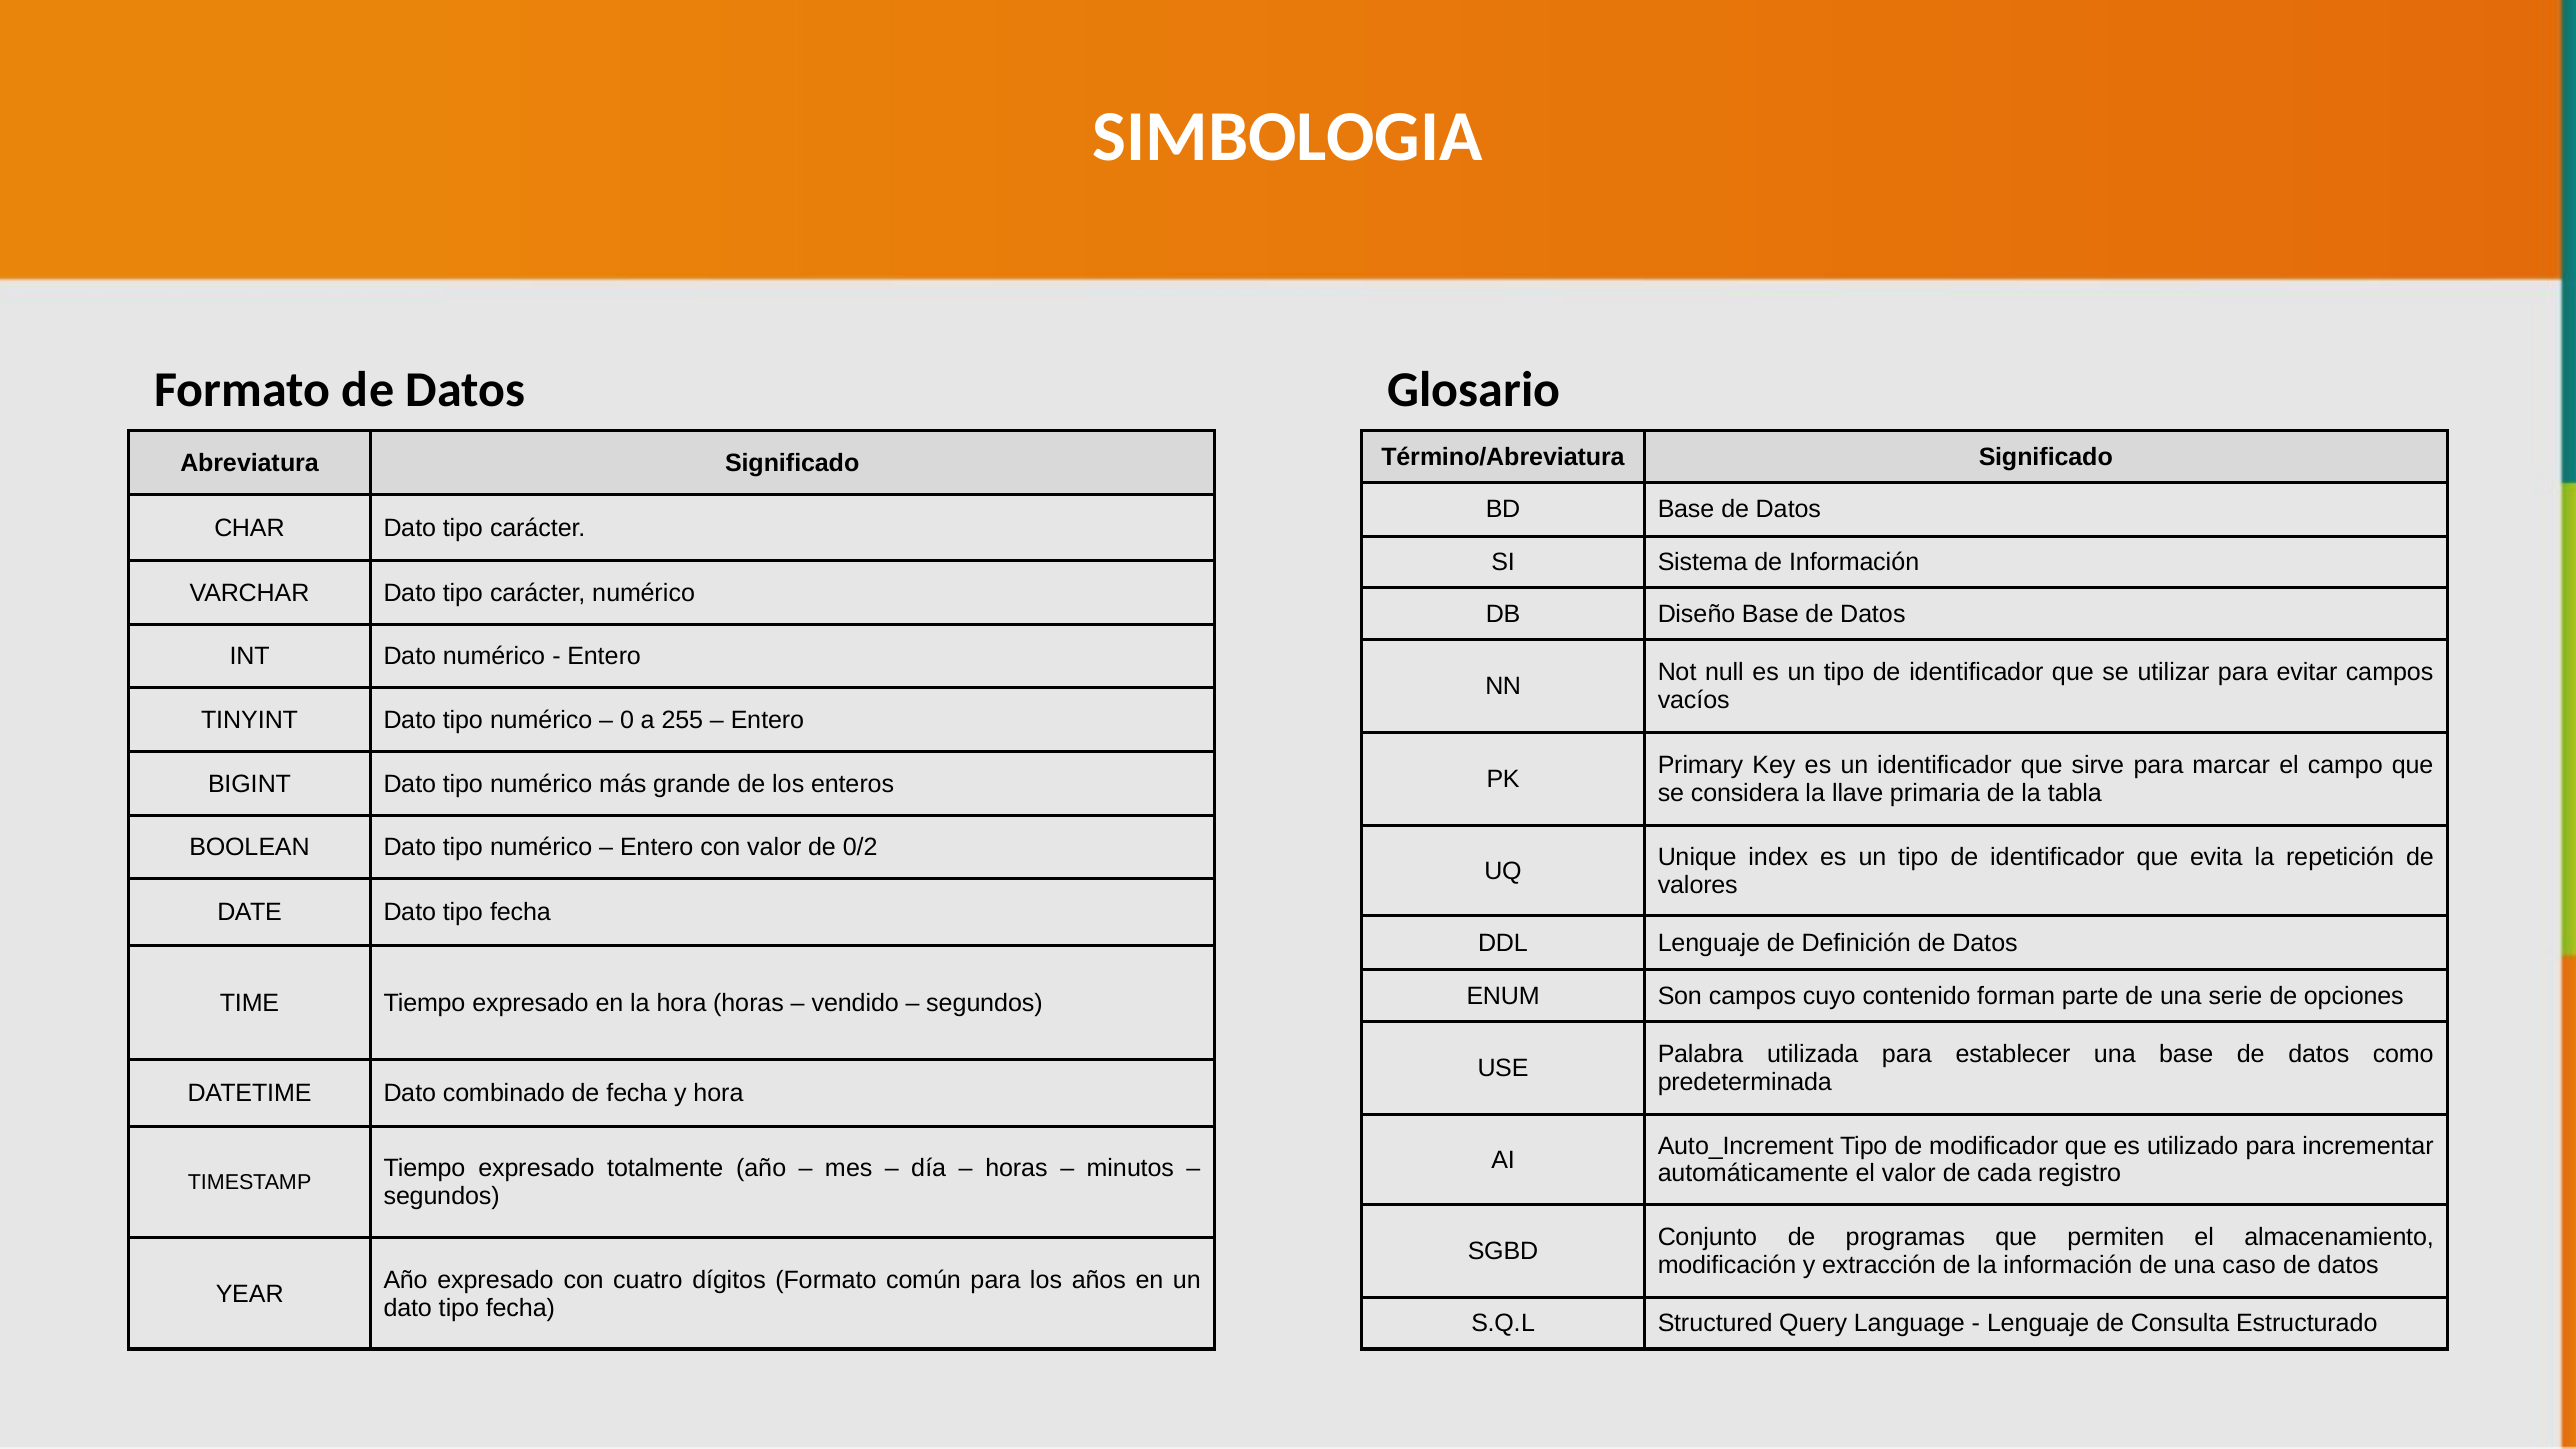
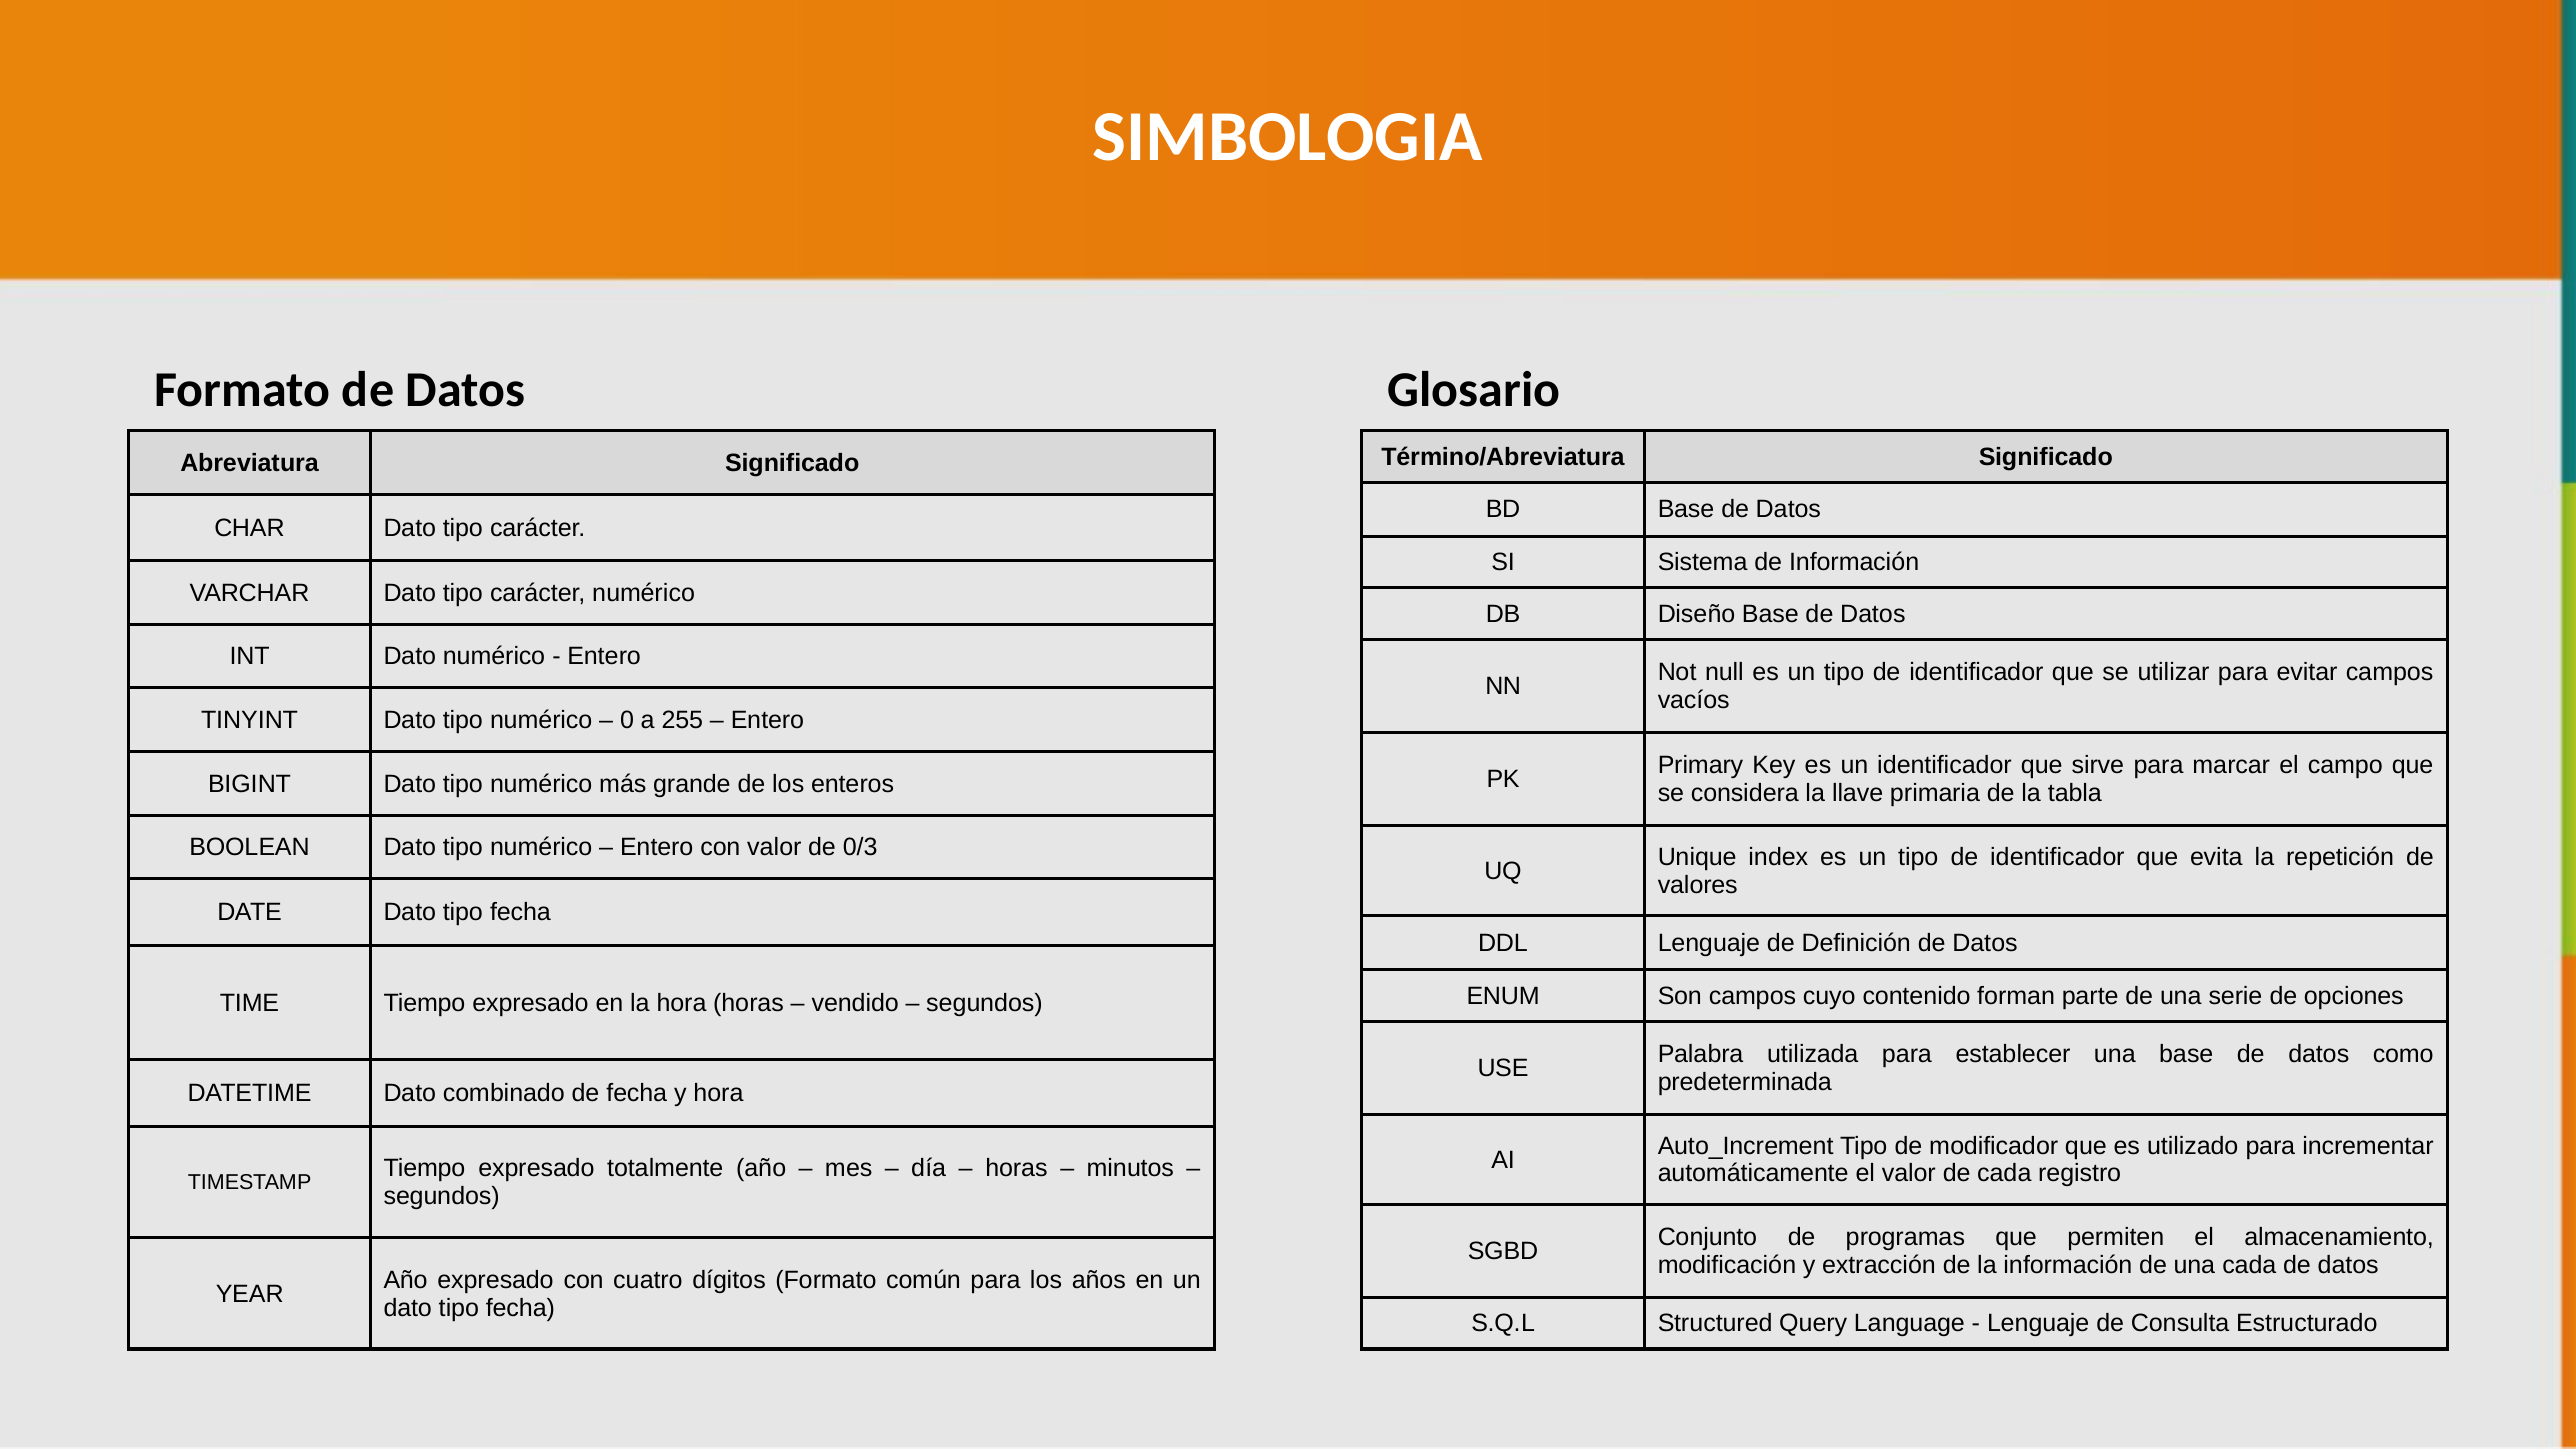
0/2: 0/2 -> 0/3 (860, 847)
una caso: caso -> cada (2249, 1265)
